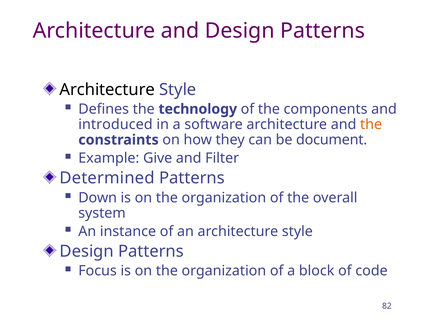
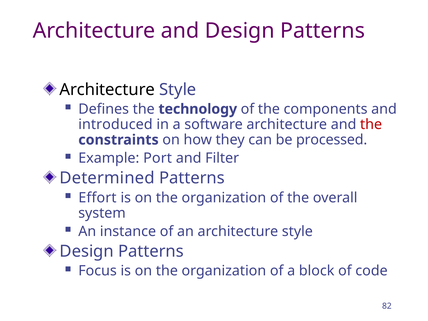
the colour: orange -> red (371, 124)
document: document -> processed (332, 140)
Give: Give -> Port (158, 158)
Down: Down -> Effort (97, 198)
